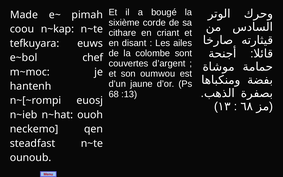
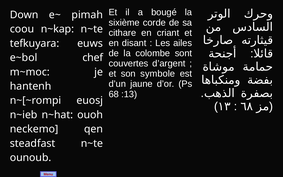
Made: Made -> Down (24, 15)
oumwou: oumwou -> symbole (158, 74)
